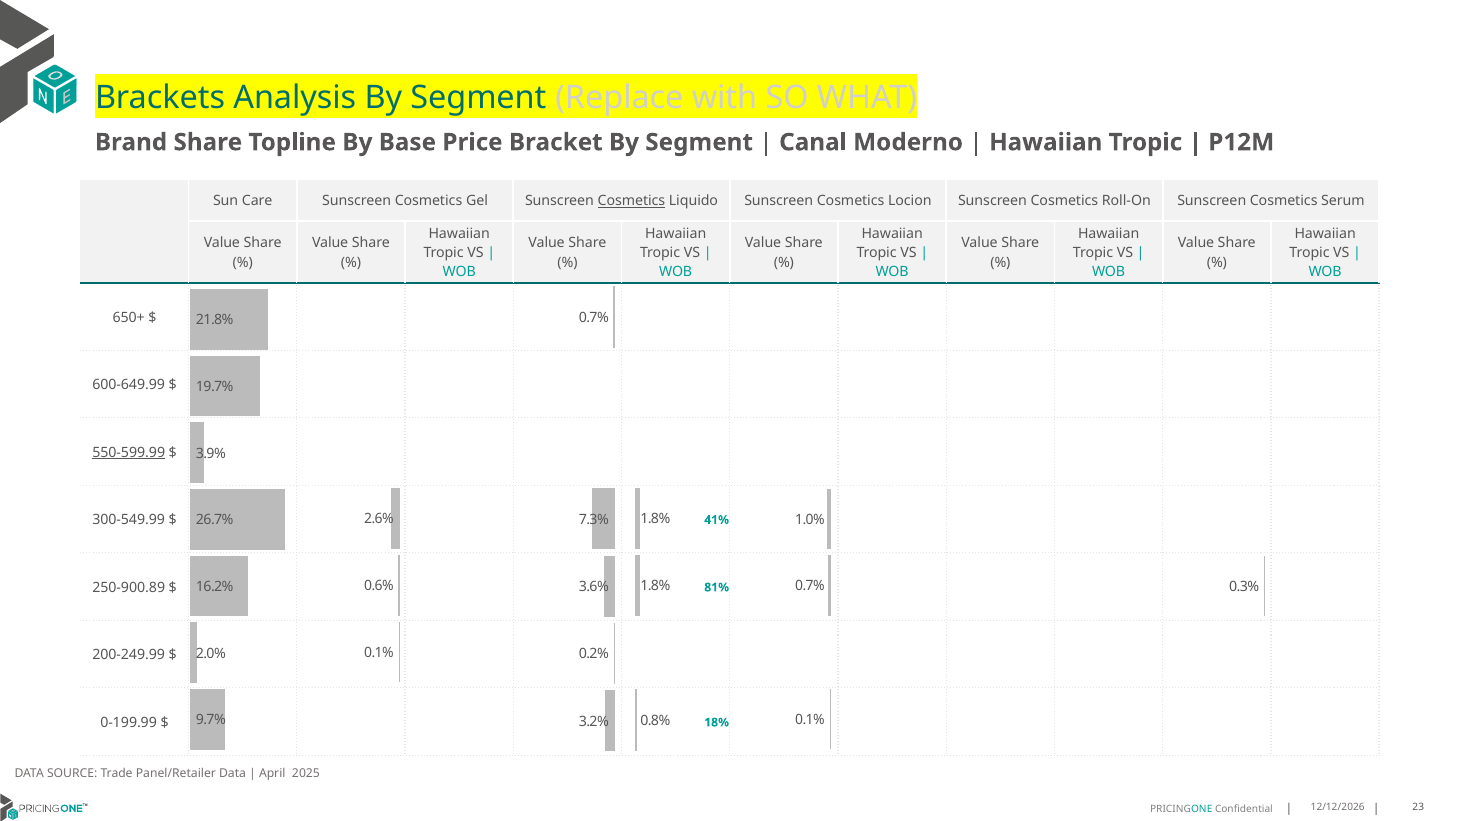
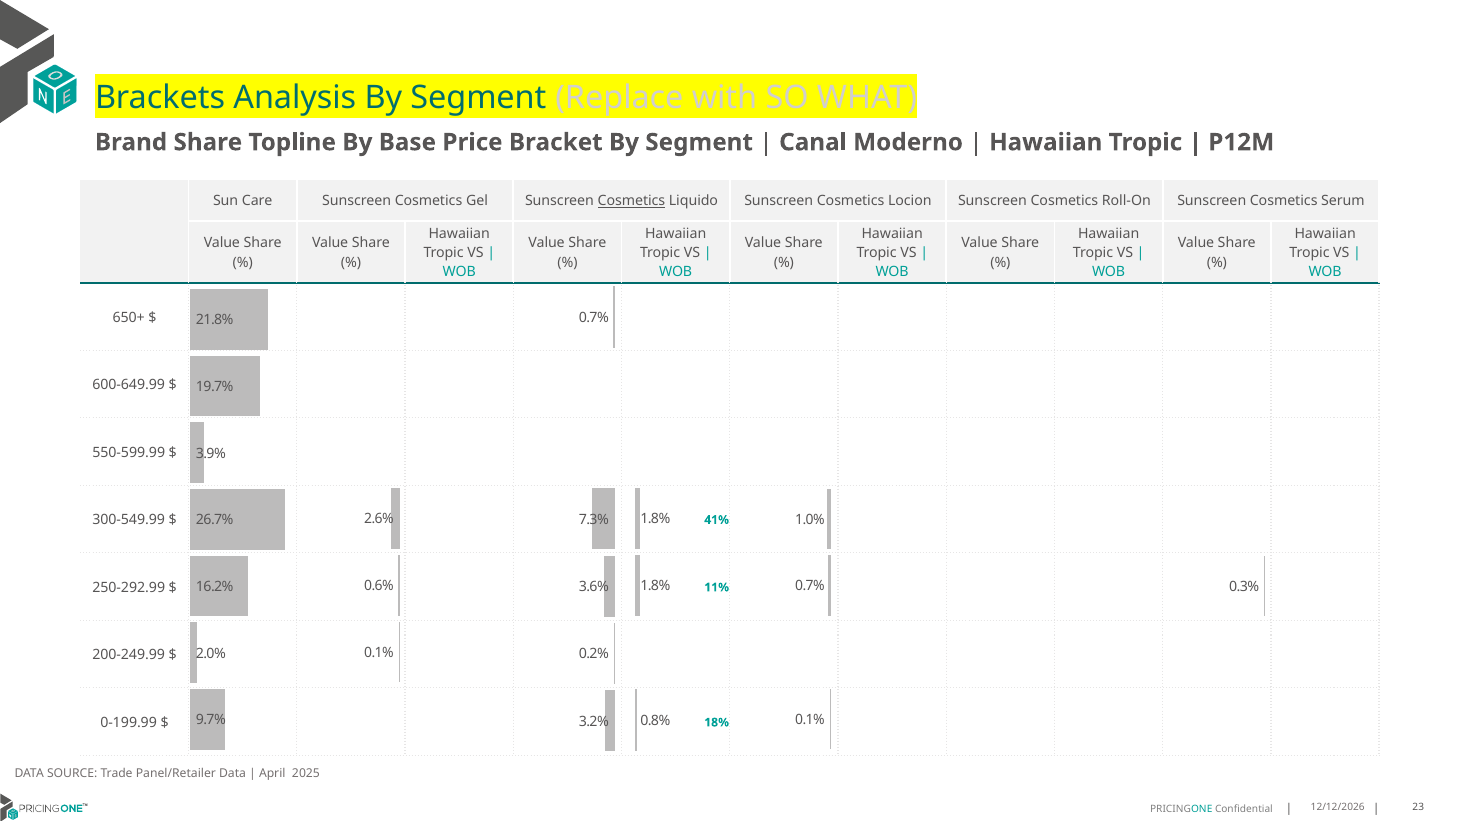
550-599.99 underline: present -> none (129, 453)
250-900.89: 250-900.89 -> 250-292.99 (129, 588)
81%: 81% -> 11% (717, 588)
